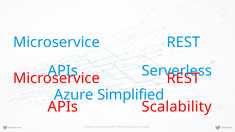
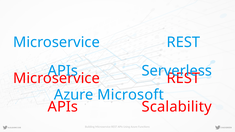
Simplified: Simplified -> Microsoft (131, 95)
